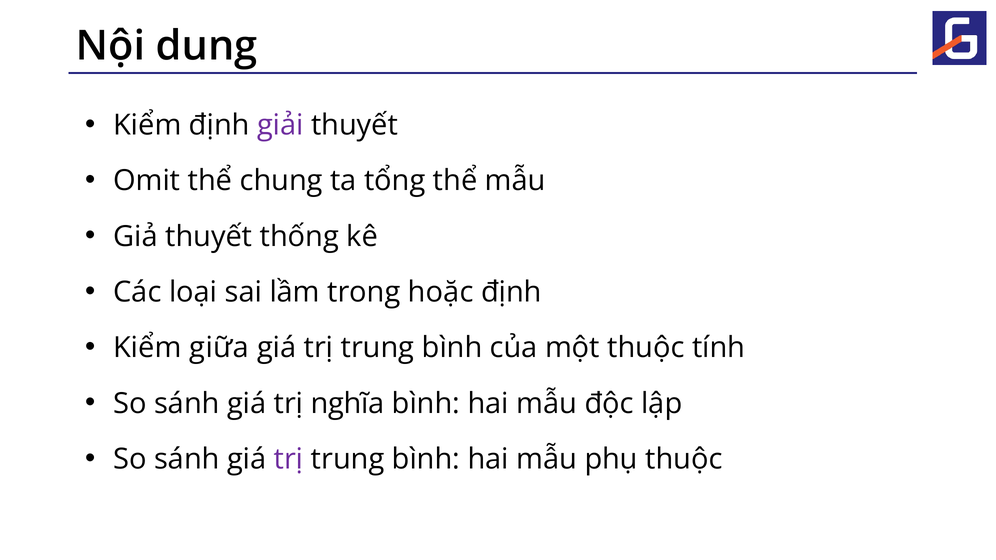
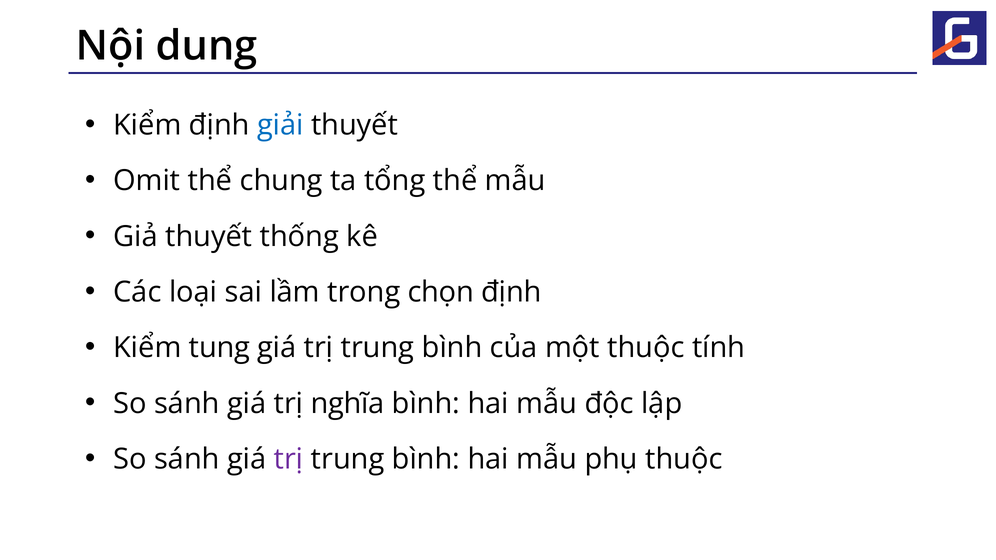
giải colour: purple -> blue (280, 125)
hoặc: hoặc -> chọn (441, 292)
giữa: giữa -> tung (219, 348)
